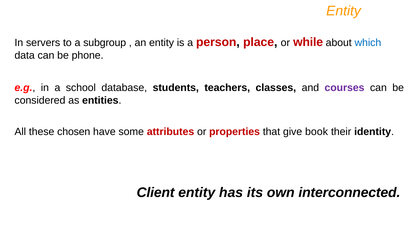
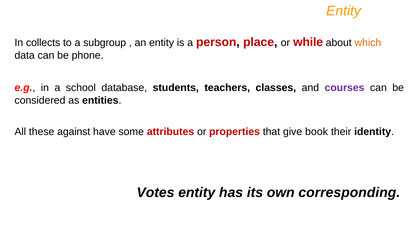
servers: servers -> collects (43, 43)
which colour: blue -> orange (368, 43)
chosen: chosen -> against (74, 132)
Client: Client -> Votes (156, 193)
interconnected: interconnected -> corresponding (349, 193)
